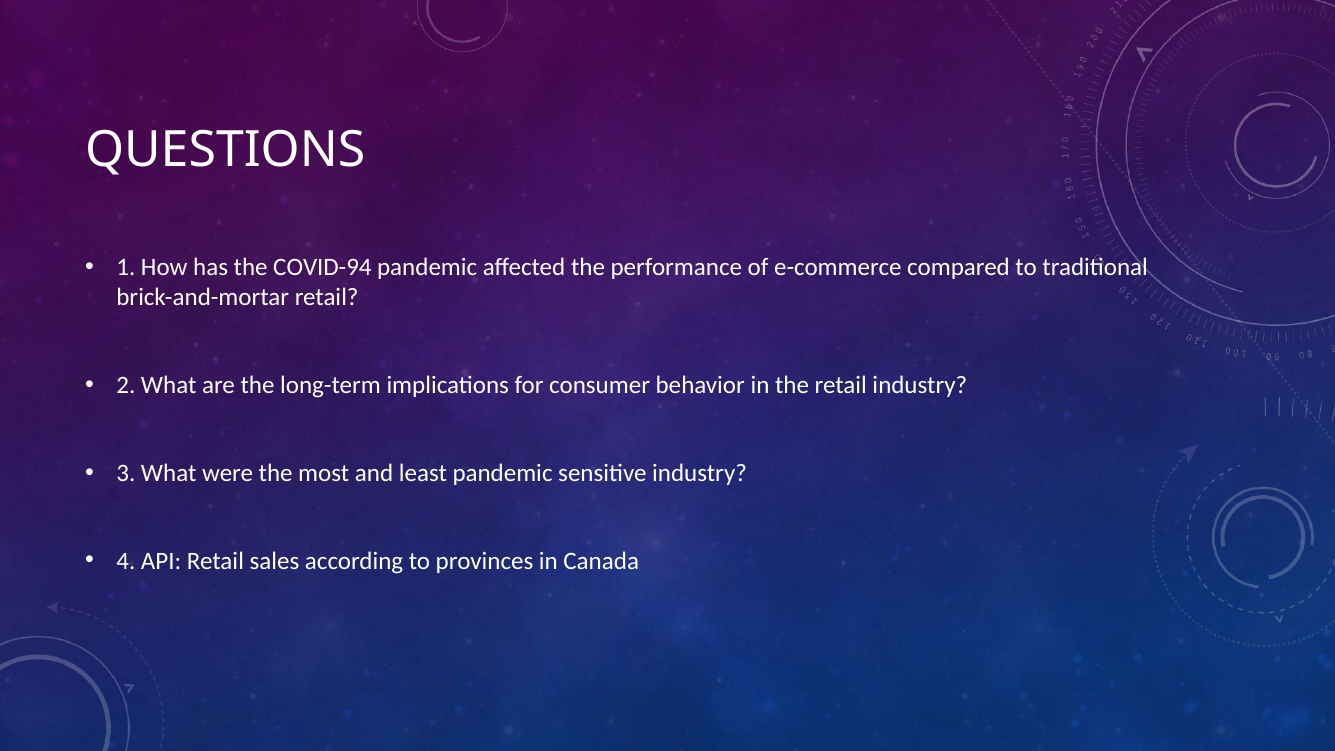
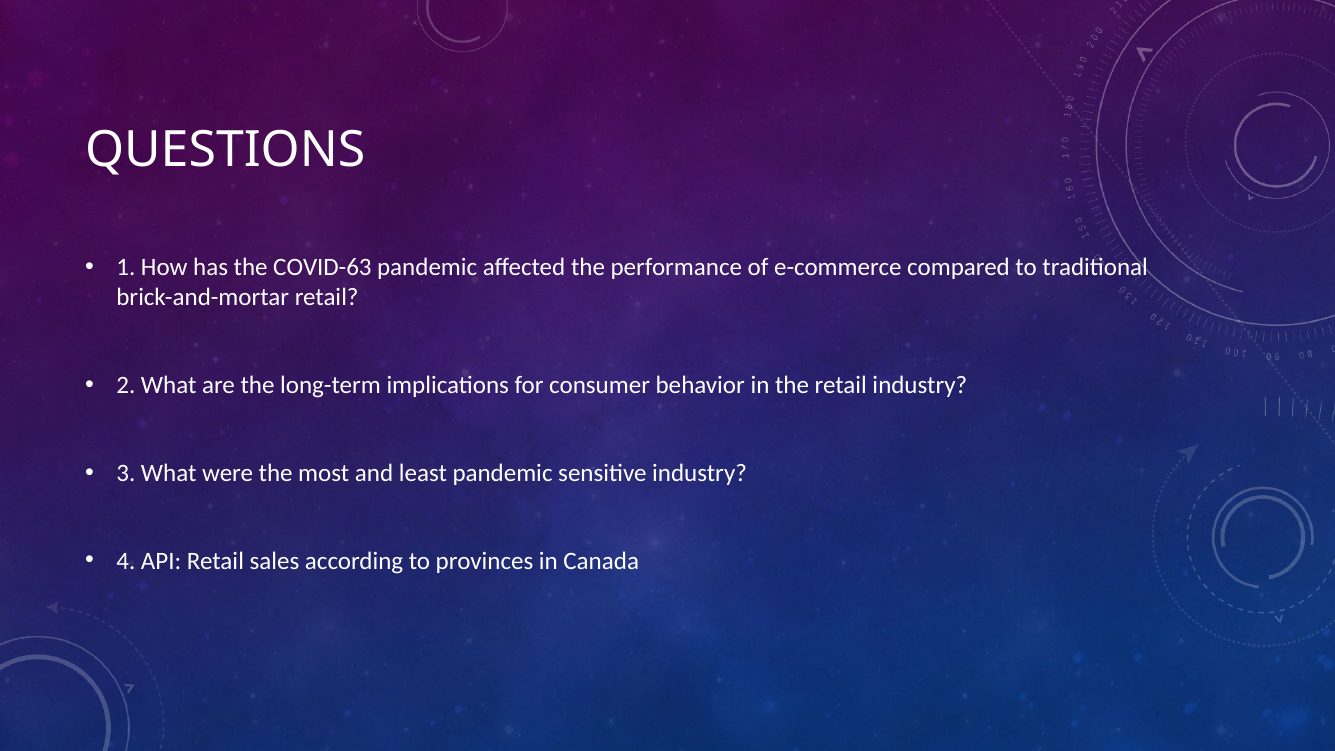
COVID-94: COVID-94 -> COVID-63 (322, 267)
